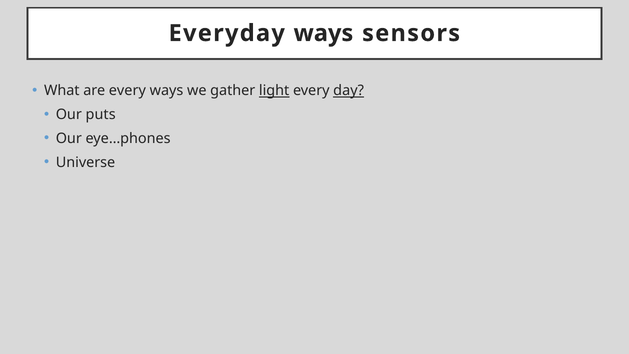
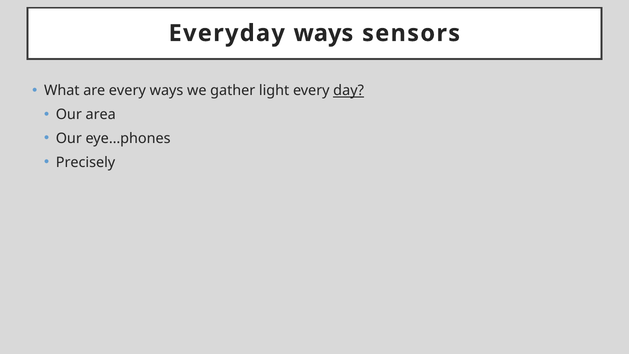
light underline: present -> none (274, 91)
puts: puts -> area (101, 114)
Universe: Universe -> Precisely (86, 162)
